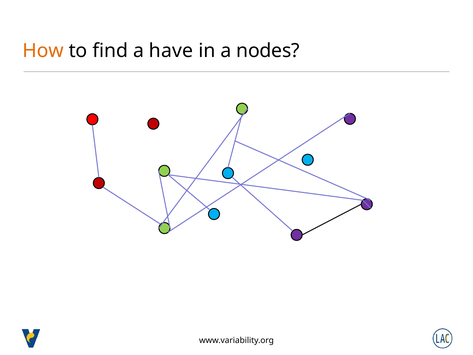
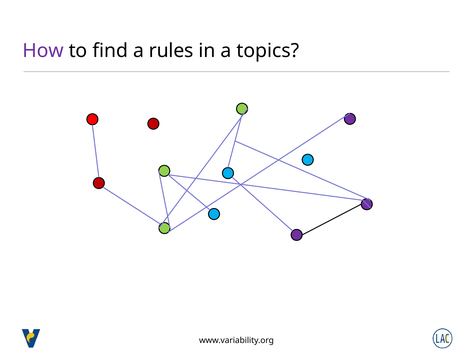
How colour: orange -> purple (43, 51)
have: have -> rules (171, 51)
nodes: nodes -> topics (268, 51)
